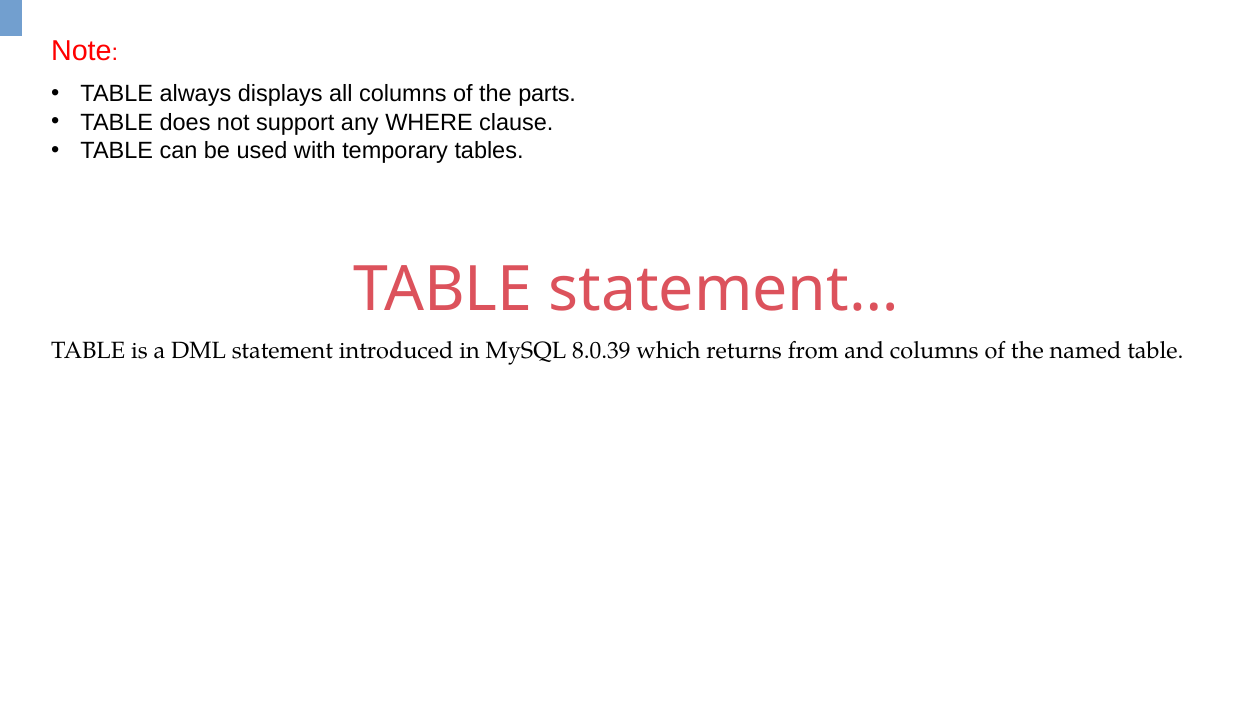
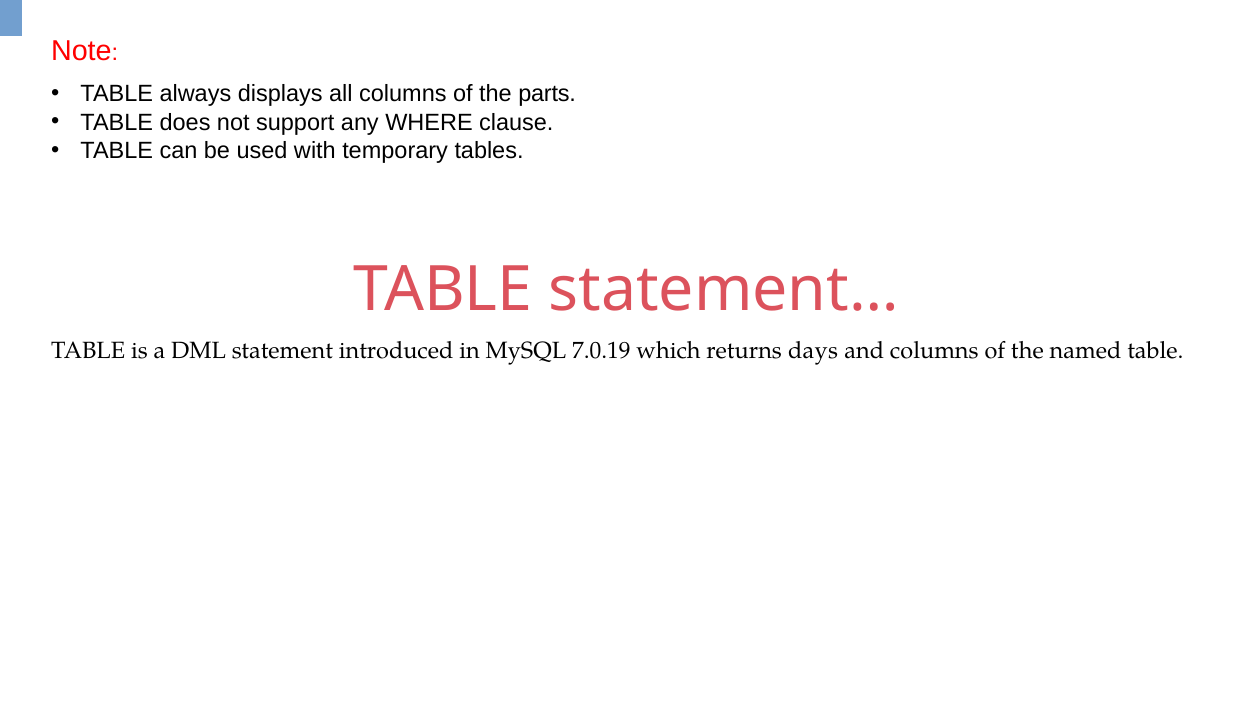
8.0.39: 8.0.39 -> 7.0.19 (601, 351)
from: from -> days (813, 351)
